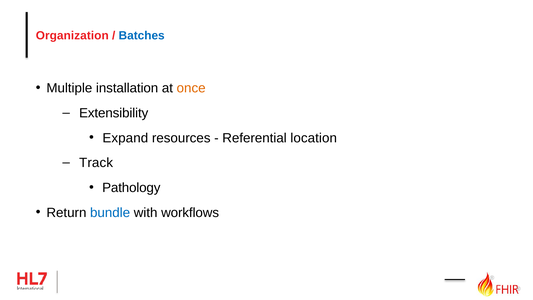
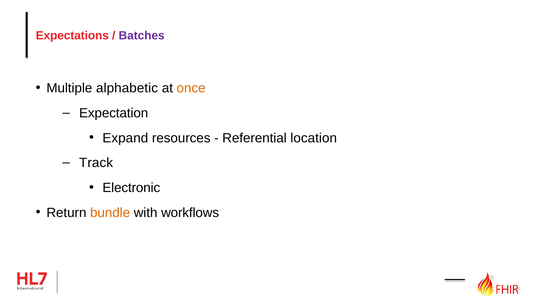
Organization: Organization -> Expectations (72, 36)
Batches colour: blue -> purple (142, 36)
installation: installation -> alphabetic (127, 88)
Extensibility: Extensibility -> Expectation (114, 113)
Pathology: Pathology -> Electronic (131, 188)
bundle colour: blue -> orange (110, 212)
